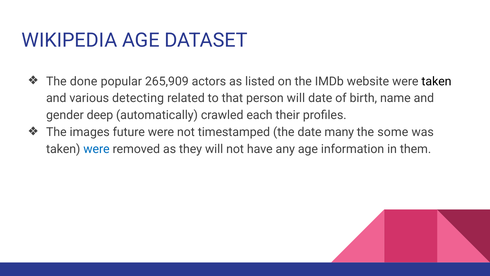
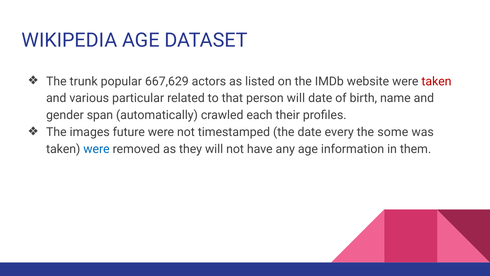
done: done -> trunk (84, 81)
265,909: 265,909 -> 667,629 (167, 81)
taken colour: black -> red (436, 81)
detecting: detecting -> particular (138, 98)
deep: deep -> span (100, 115)
many: many -> every (339, 132)
